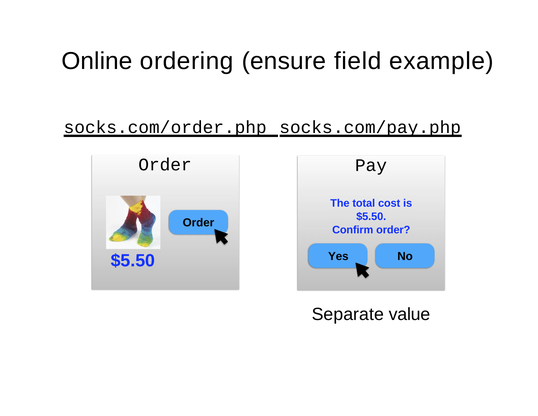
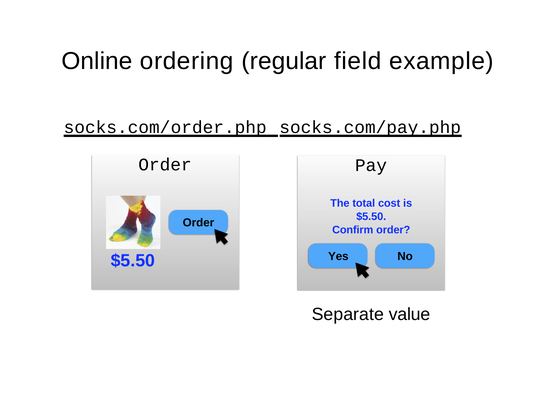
ensure: ensure -> regular (284, 61)
